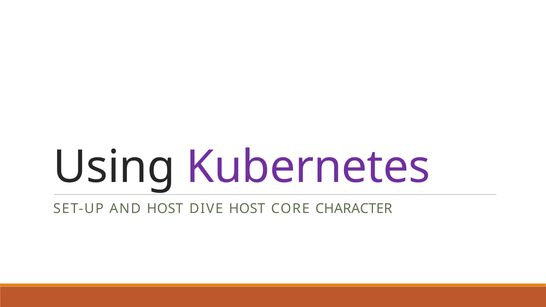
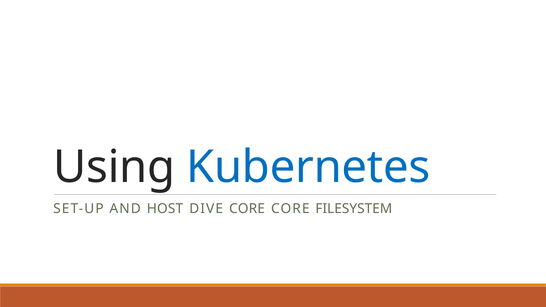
Kubernetes colour: purple -> blue (308, 167)
DIVE HOST: HOST -> CORE (247, 209)
CHARACTER: CHARACTER -> FILESYSTEM (354, 209)
